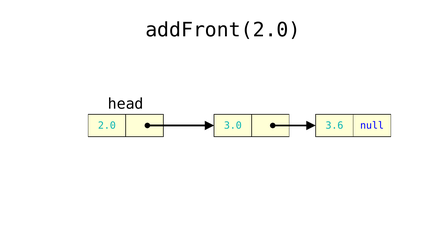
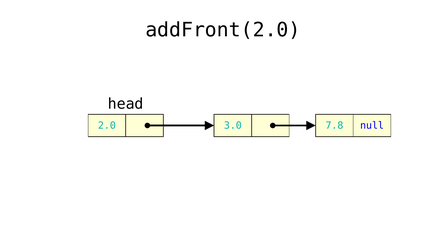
3.6: 3.6 -> 7.8 (334, 126)
